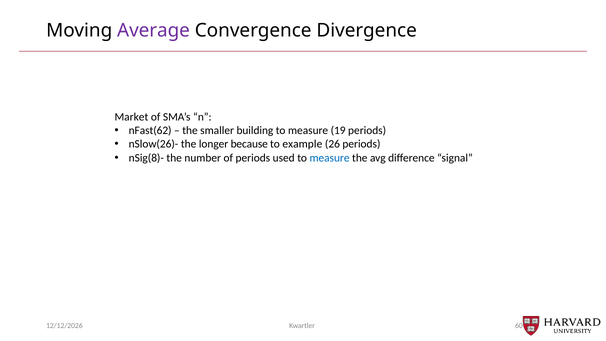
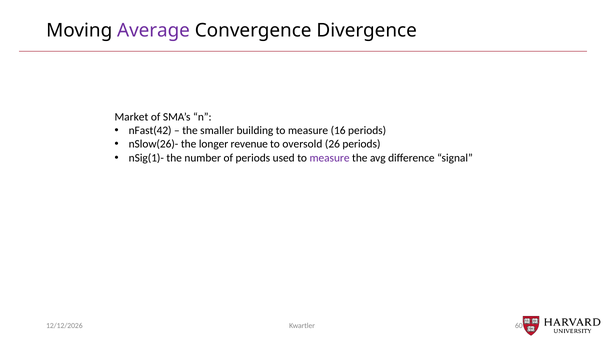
nFast(62: nFast(62 -> nFast(42 (150, 131)
19: 19 -> 16 (338, 131)
because: because -> revenue (249, 144)
example: example -> oversold (302, 144)
nSig(8)-: nSig(8)- -> nSig(1)- (146, 158)
measure colour: blue -> purple (330, 158)
